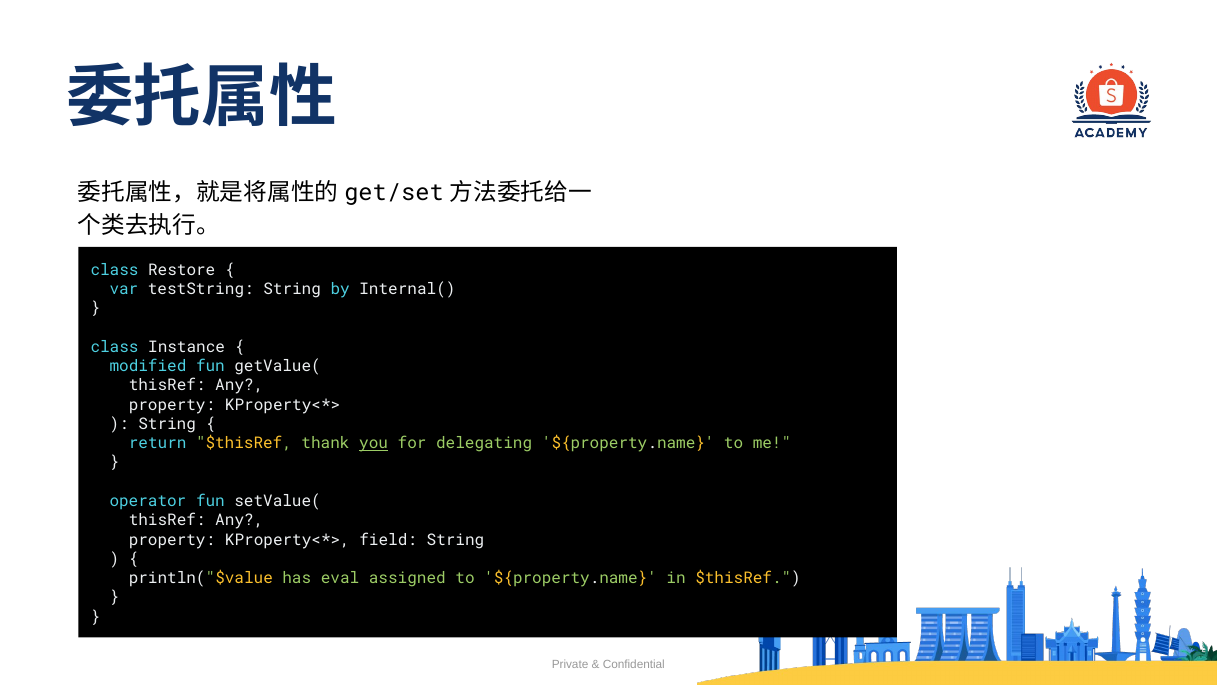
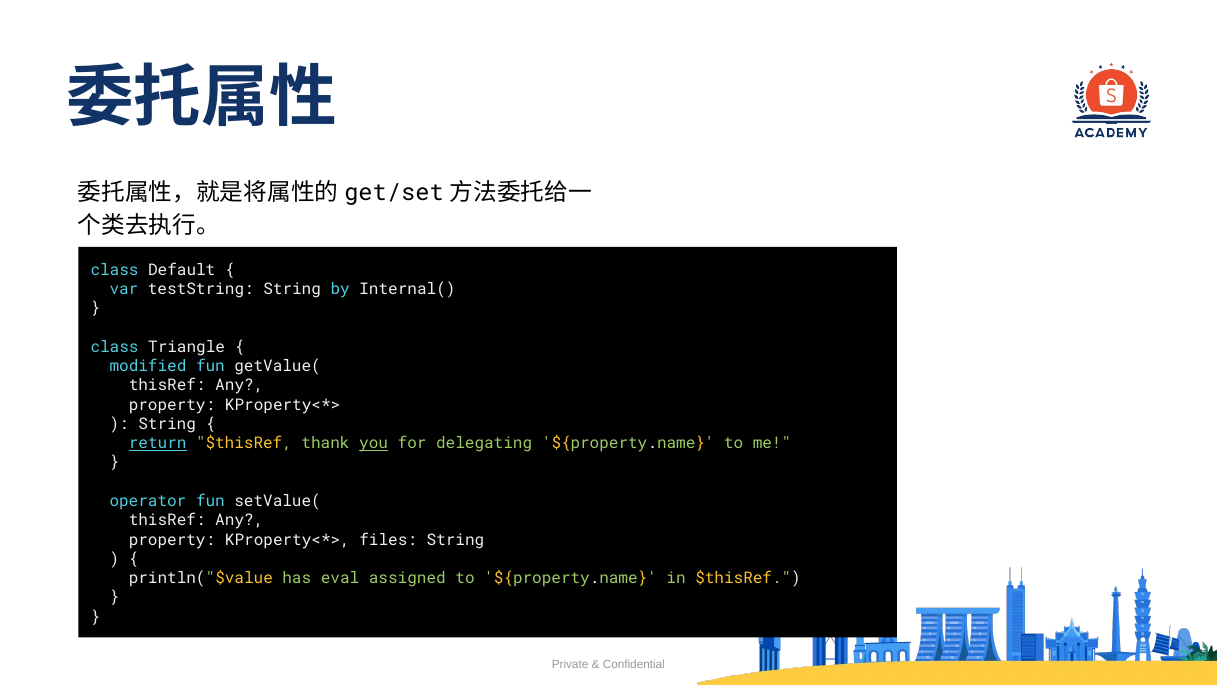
Restore: Restore -> Default (182, 270)
Instance: Instance -> Triangle (187, 347)
return underline: none -> present (158, 443)
field: field -> files (388, 539)
